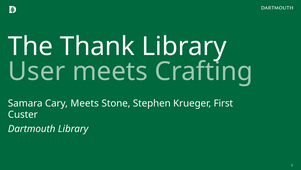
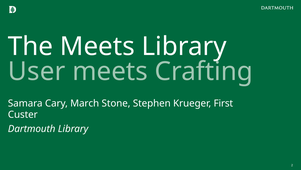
The Thank: Thank -> Meets (97, 46)
Cary Meets: Meets -> March (85, 103)
